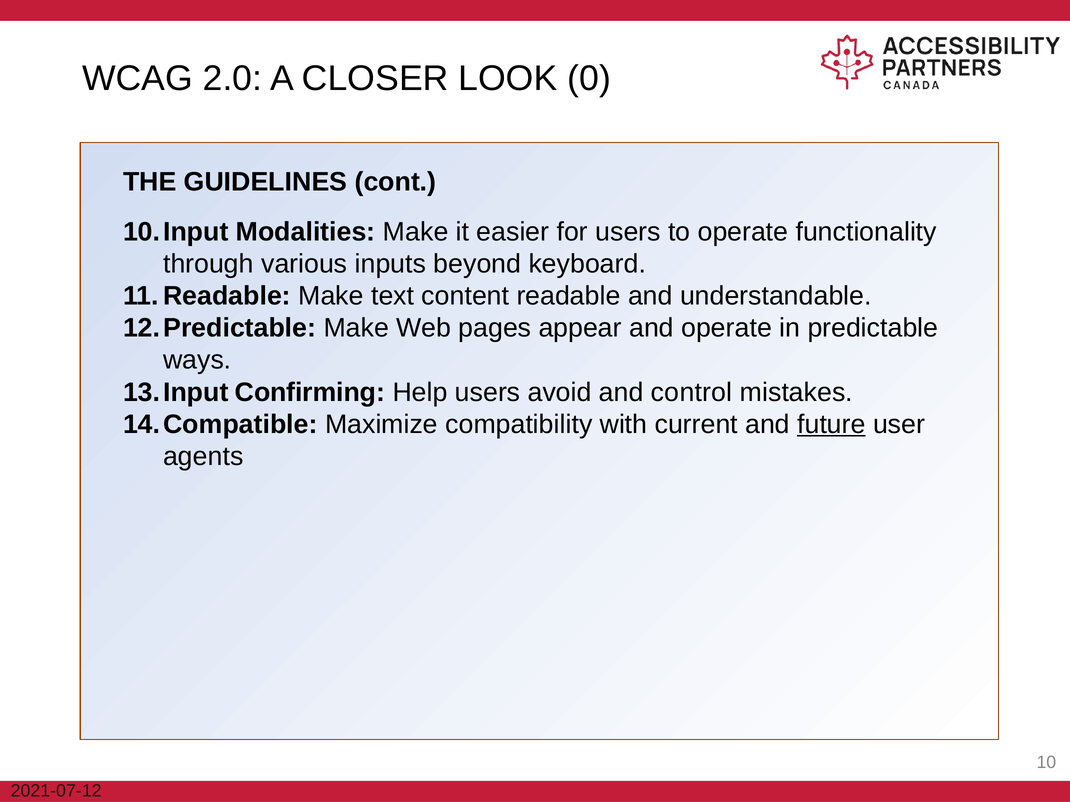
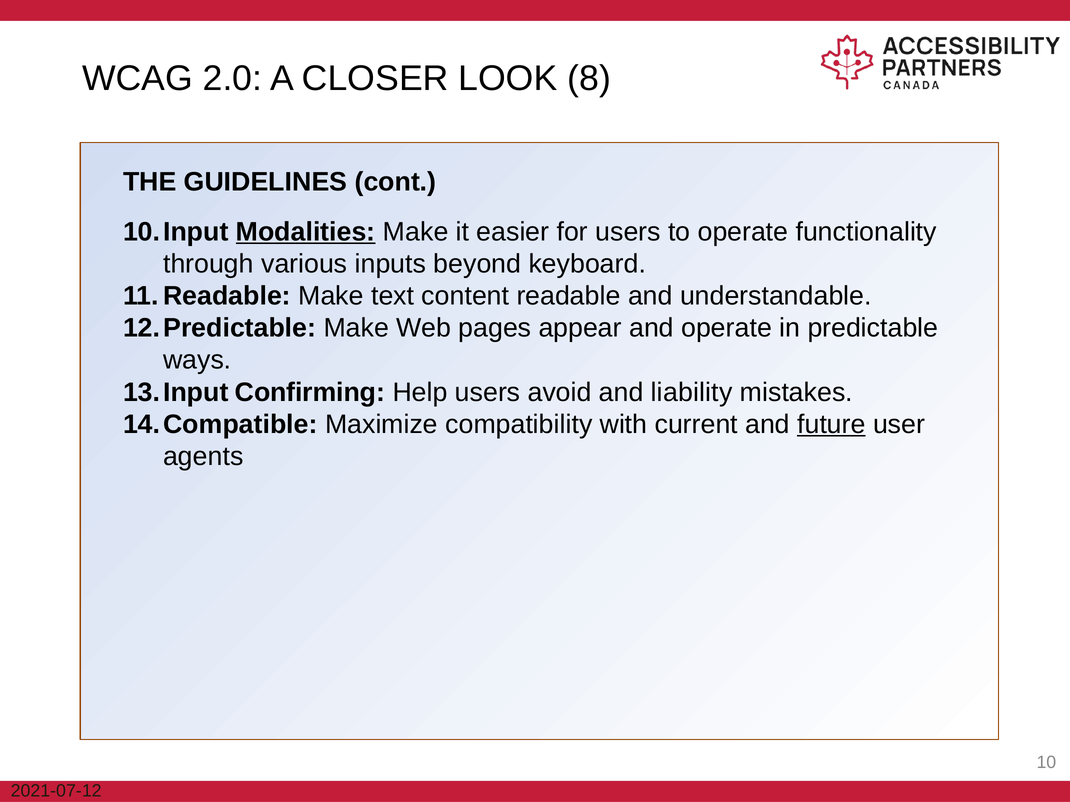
0: 0 -> 8 (589, 78)
Modalities underline: none -> present (306, 232)
control: control -> liability (692, 392)
